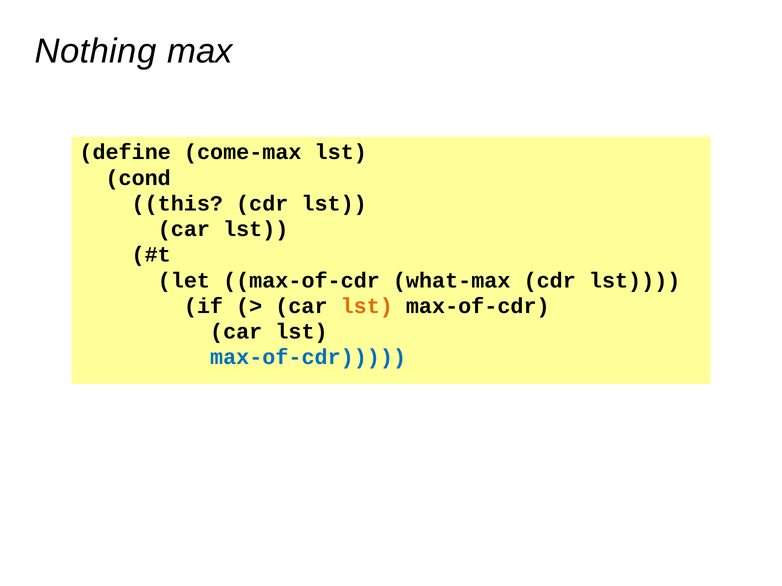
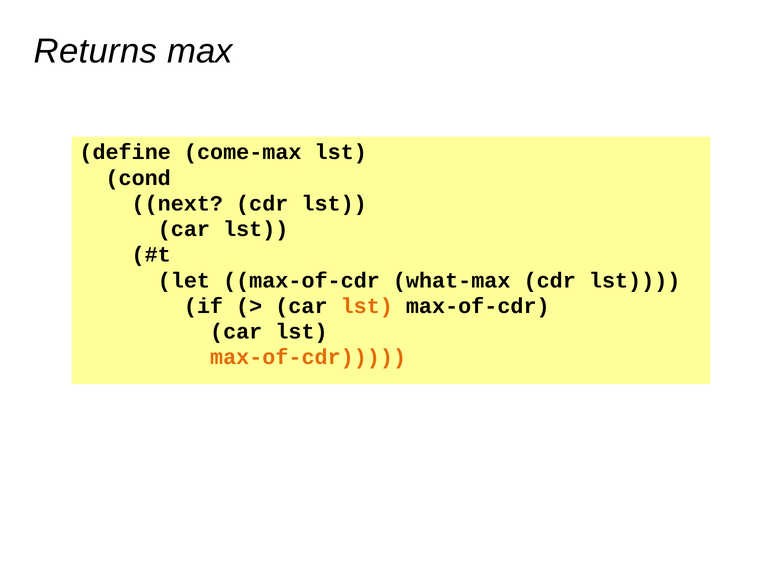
Nothing: Nothing -> Returns (96, 51)
this: this -> next (177, 204)
max-of-cdr colour: blue -> orange (308, 358)
